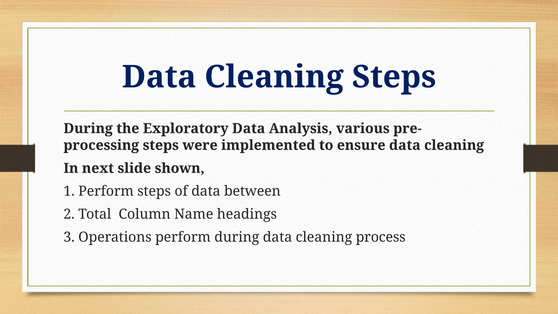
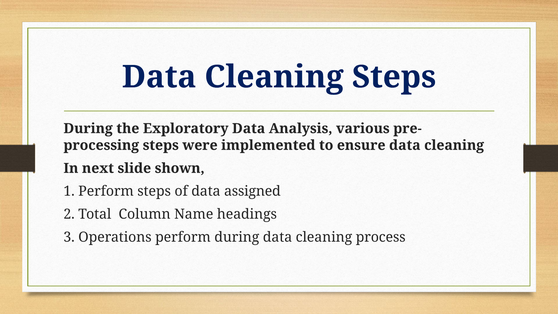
between: between -> assigned (252, 191)
